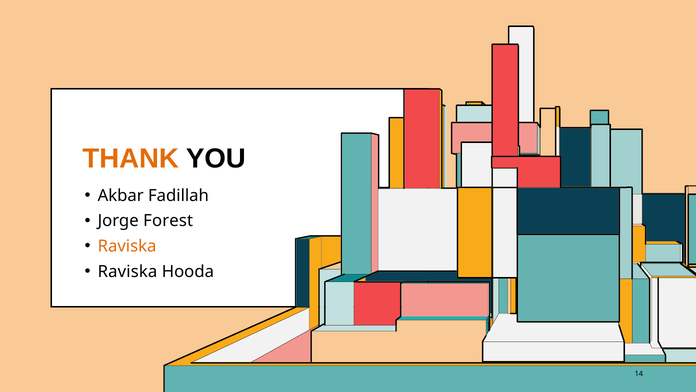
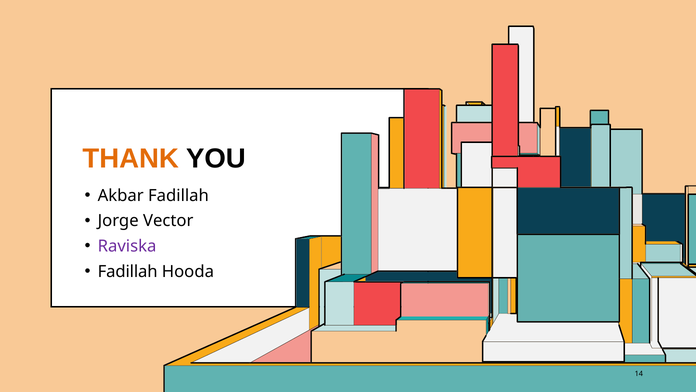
Forest: Forest -> Vector (168, 221)
Raviska colour: orange -> purple (127, 246)
Raviska: Raviska -> Fadillah (128, 271)
